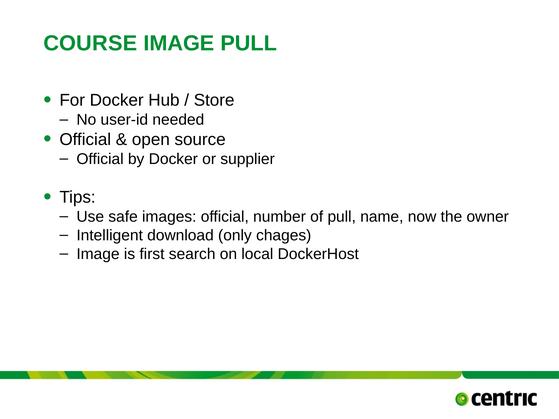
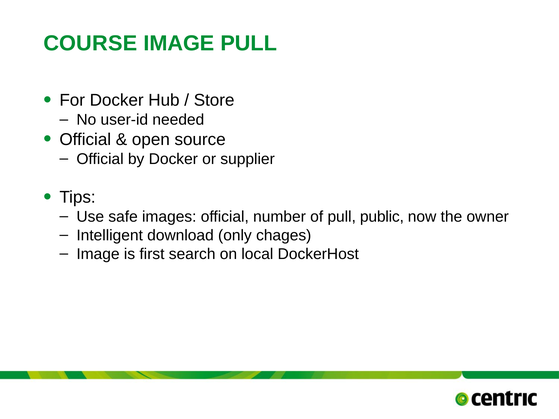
name: name -> public (382, 217)
